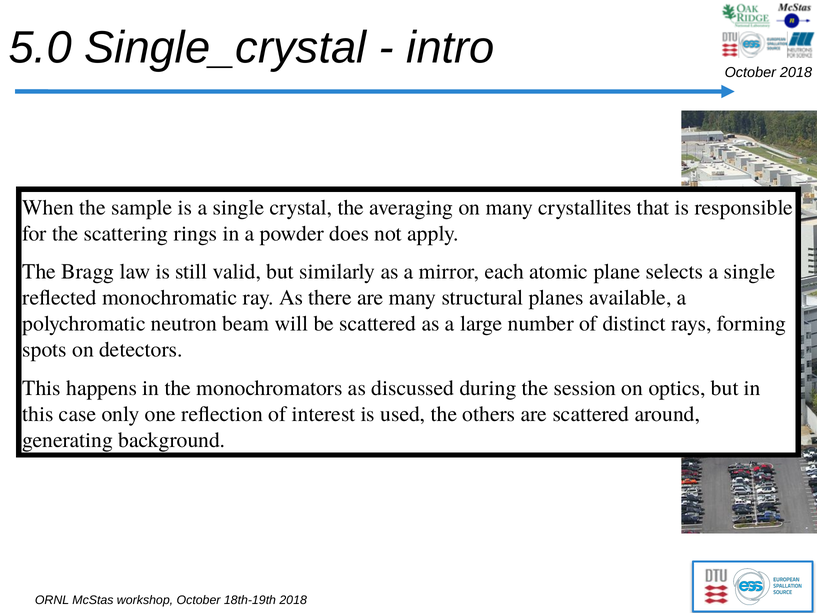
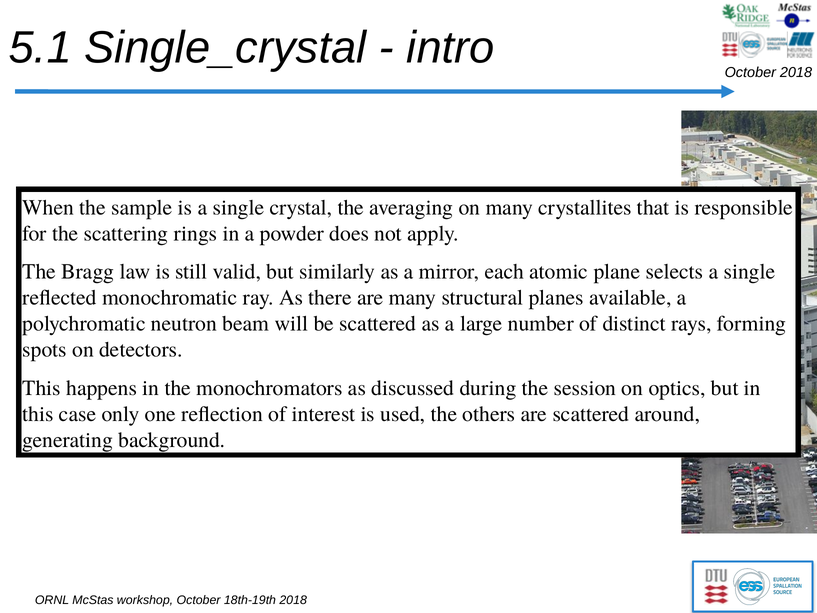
5.0: 5.0 -> 5.1 (40, 48)
